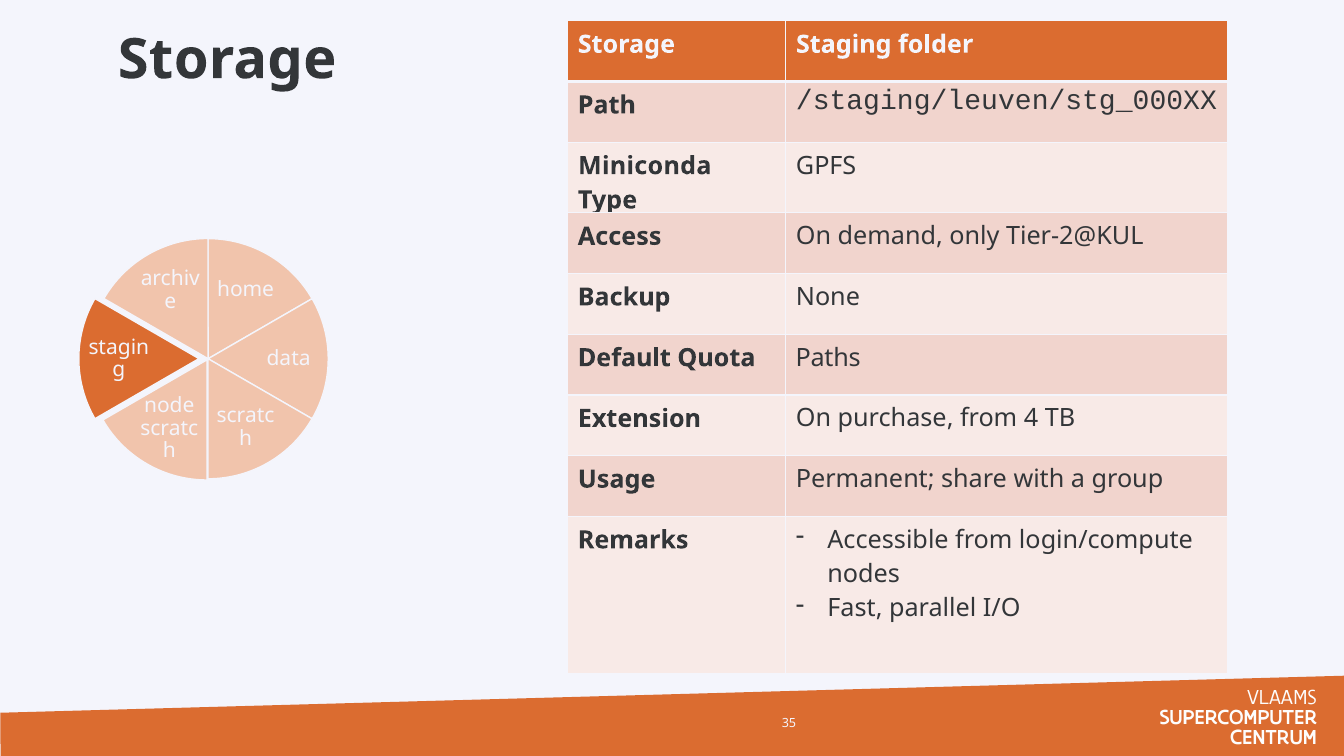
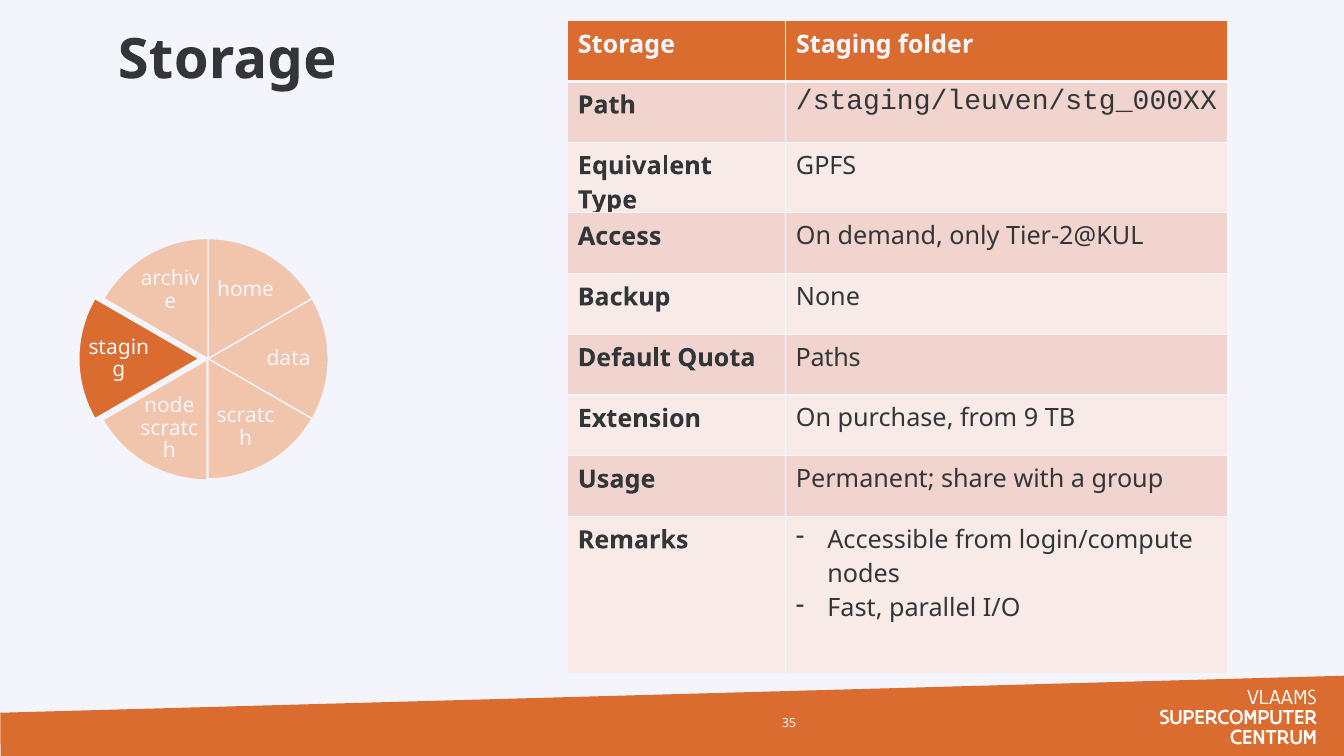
Miniconda: Miniconda -> Equivalent (645, 166)
4: 4 -> 9 (1031, 419)
